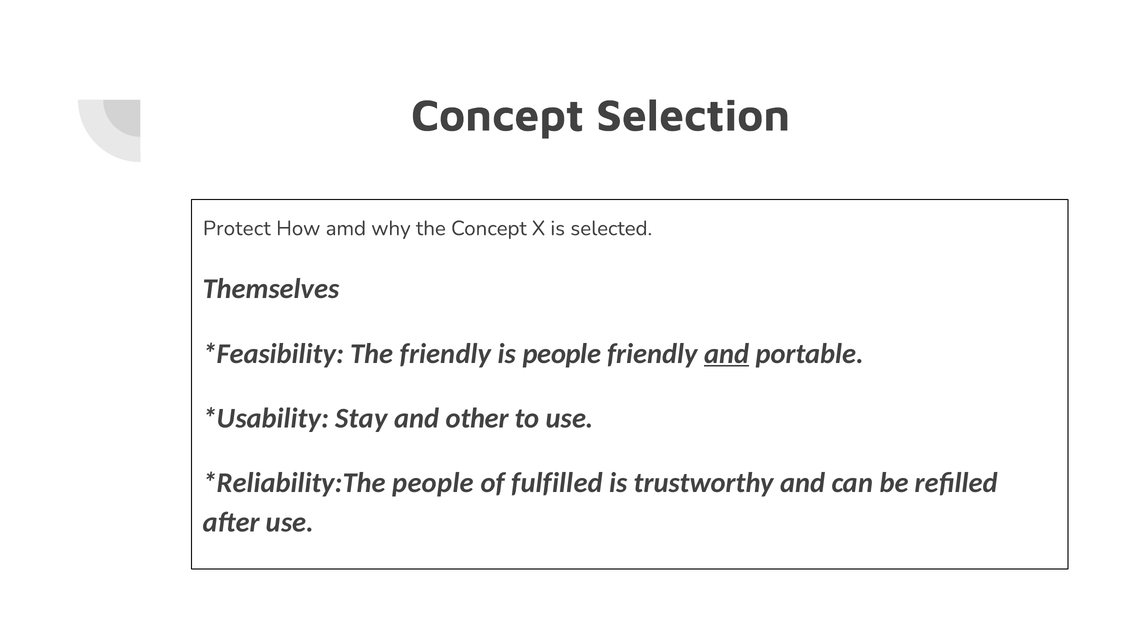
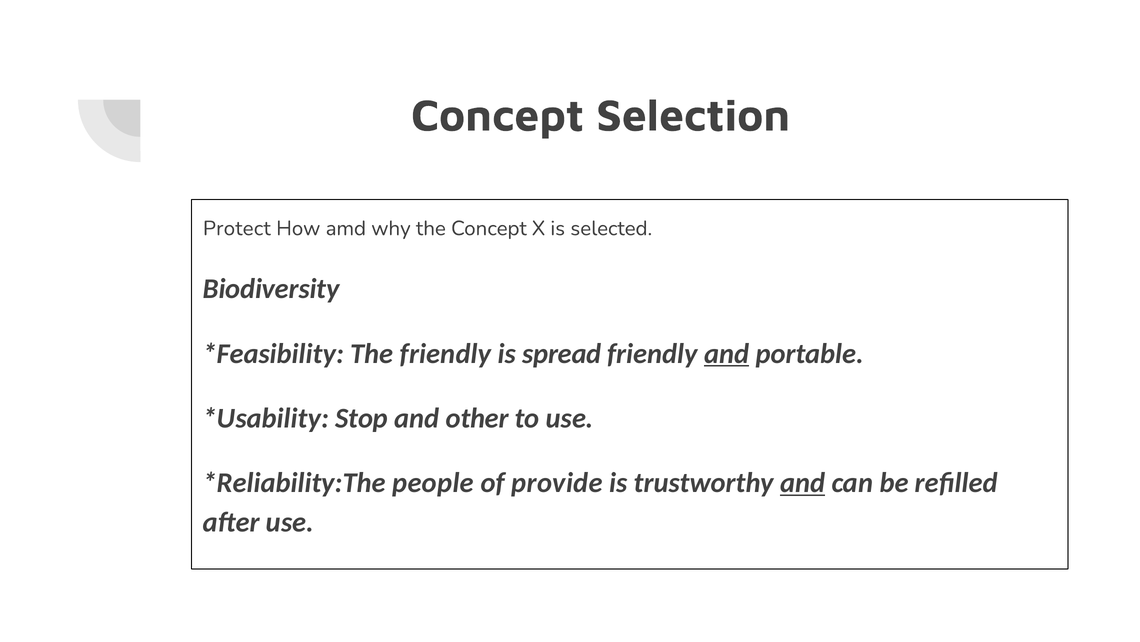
Themselves: Themselves -> Biodiversity (271, 289)
is people: people -> spread (562, 353)
Stay: Stay -> Stop (362, 418)
fulfilled: fulfilled -> provide (557, 482)
and underline: none -> present (803, 482)
